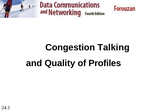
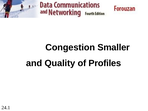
Talking: Talking -> Smaller (114, 47)
